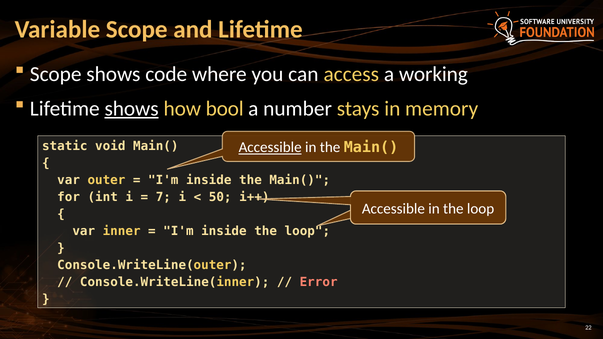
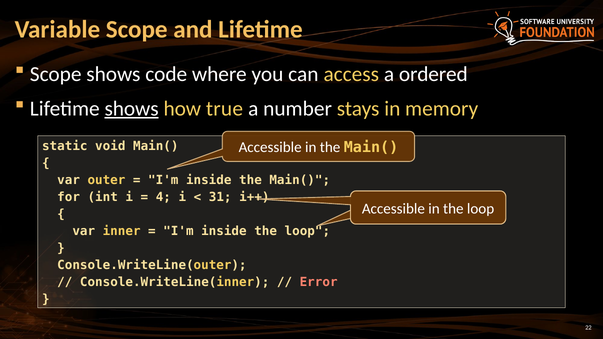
working: working -> ordered (433, 74)
bool: bool -> true (224, 109)
Accessible underline: present -> none (270, 148)
7: 7 -> 4 (163, 197)
50: 50 -> 31 (220, 197)
